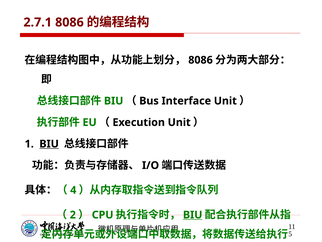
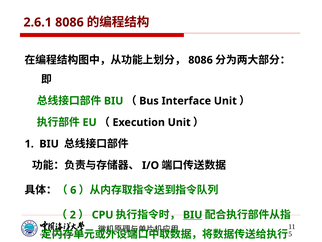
2.7.1: 2.7.1 -> 2.6.1 (38, 22)
BIU underline: present -> none (49, 144)
4: 4 -> 6 (73, 190)
